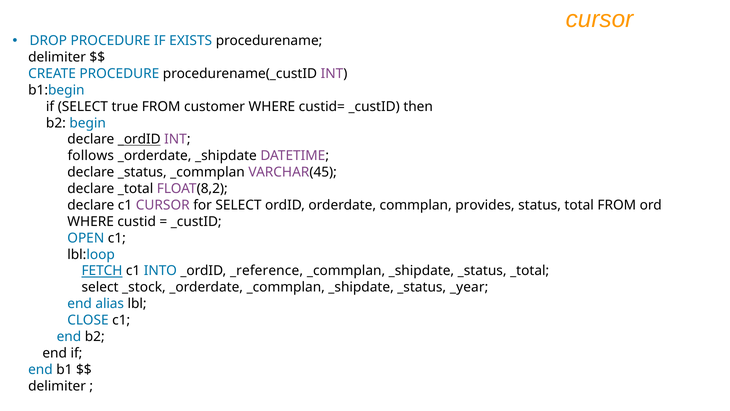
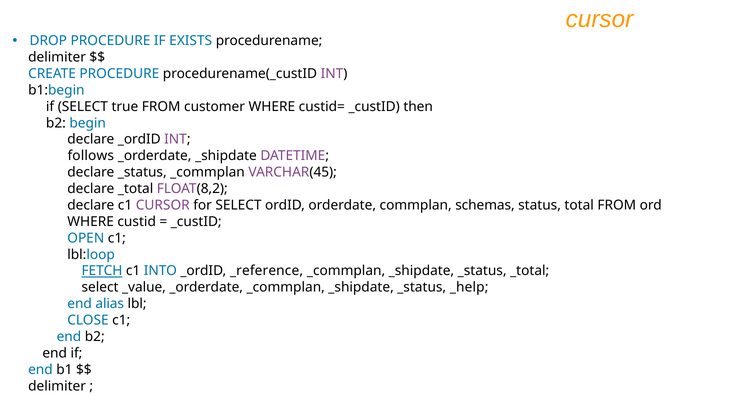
_ordID underline: present -> none (139, 139)
provides: provides -> schemas (485, 205)
_stock: _stock -> _value (144, 287)
_year: _year -> _help (469, 287)
